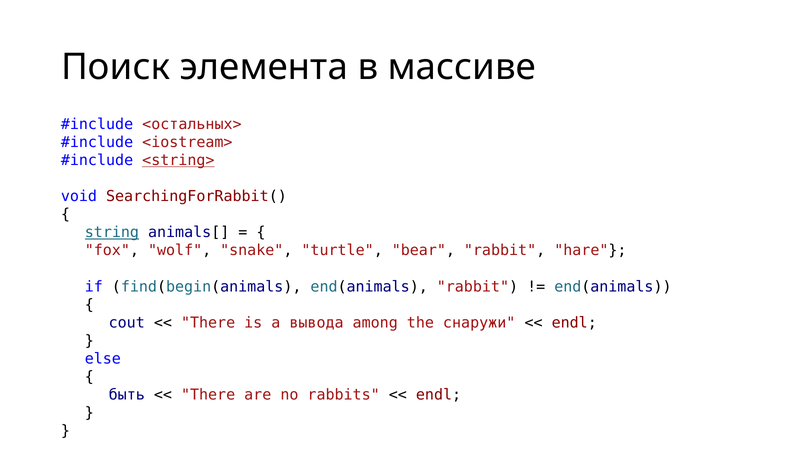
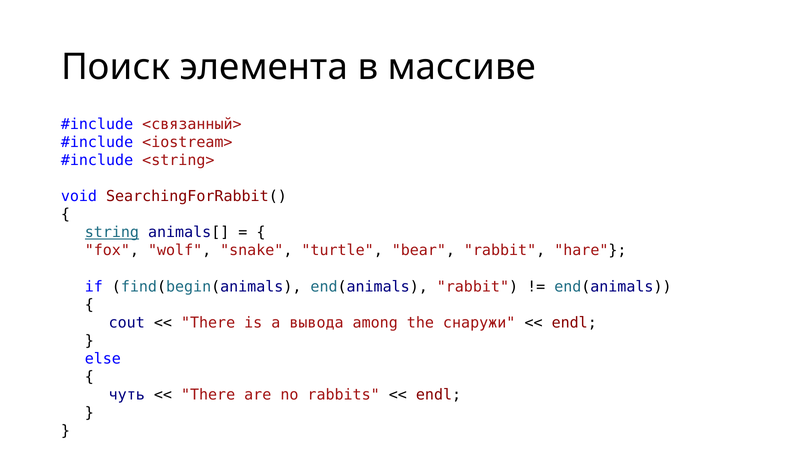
<остальных>: <остальных> -> <связанный> (192, 124)
<string> underline: present -> none (178, 160)
быть: быть -> чуть (127, 394)
